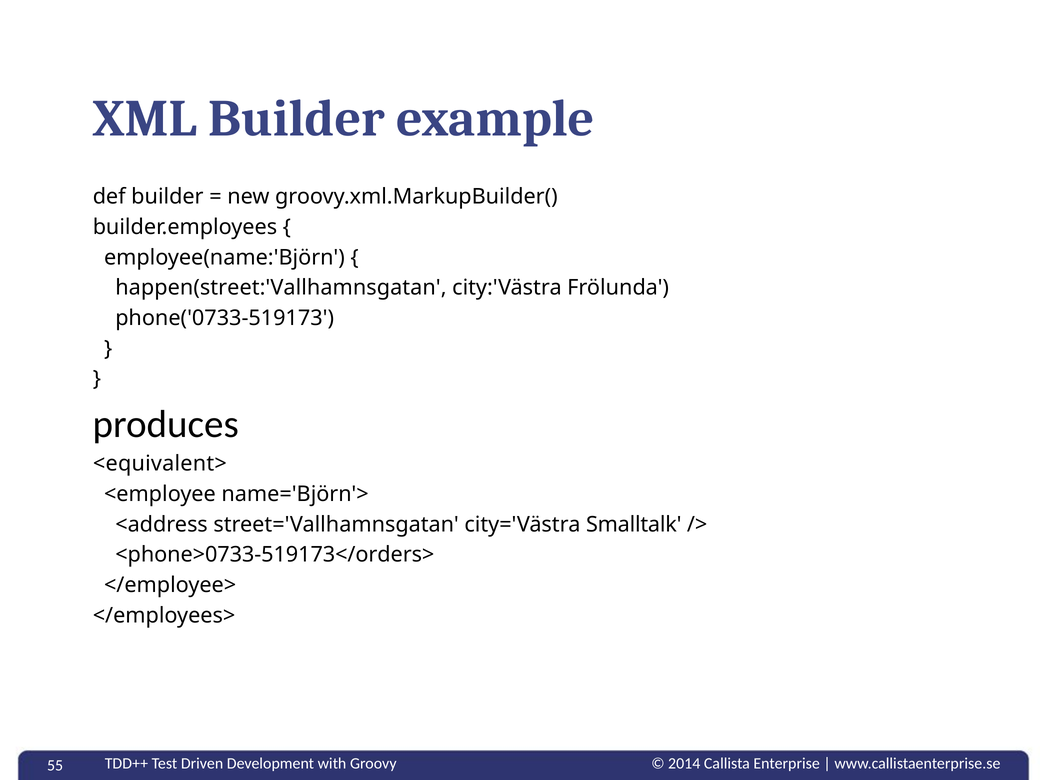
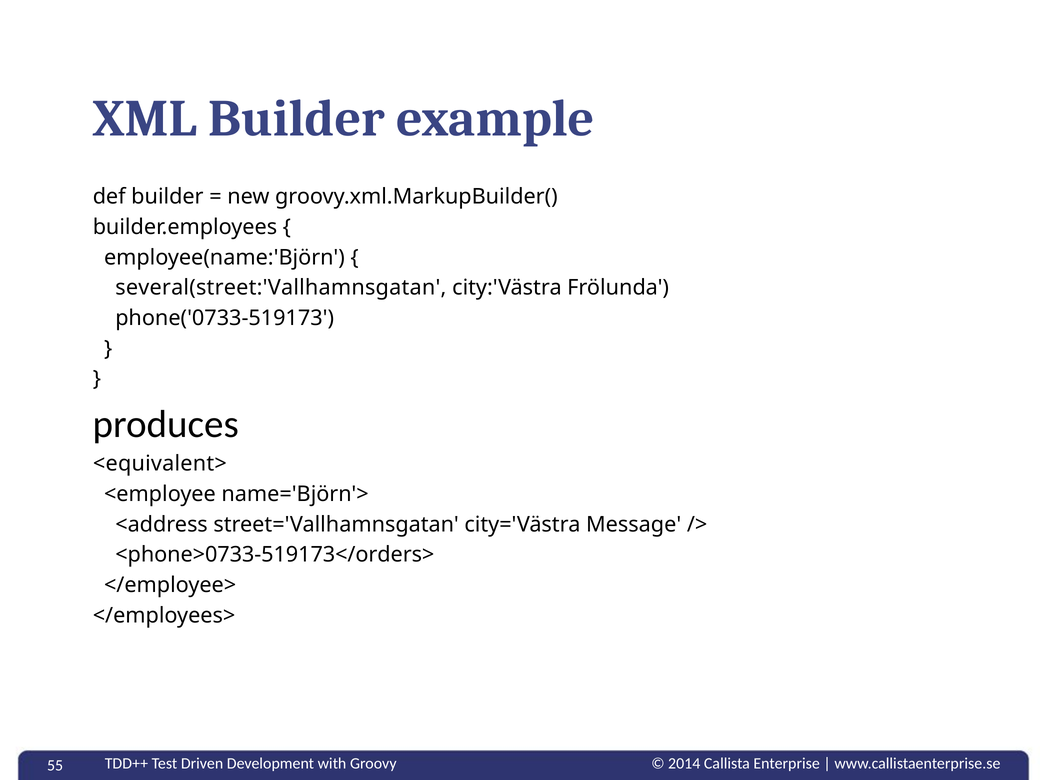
happen(street:'Vallhamnsgatan: happen(street:'Vallhamnsgatan -> several(street:'Vallhamnsgatan (281, 288)
Smalltalk: Smalltalk -> Message (634, 524)
